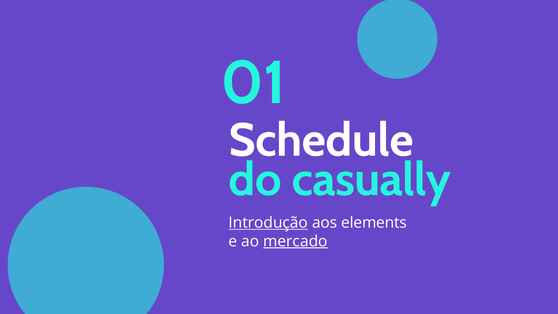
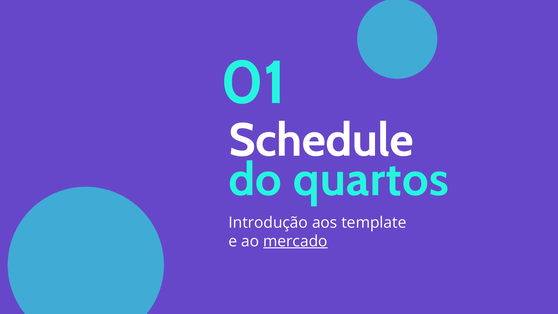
casually: casually -> quartos (371, 180)
Introdução underline: present -> none (268, 223)
elements: elements -> template (374, 223)
